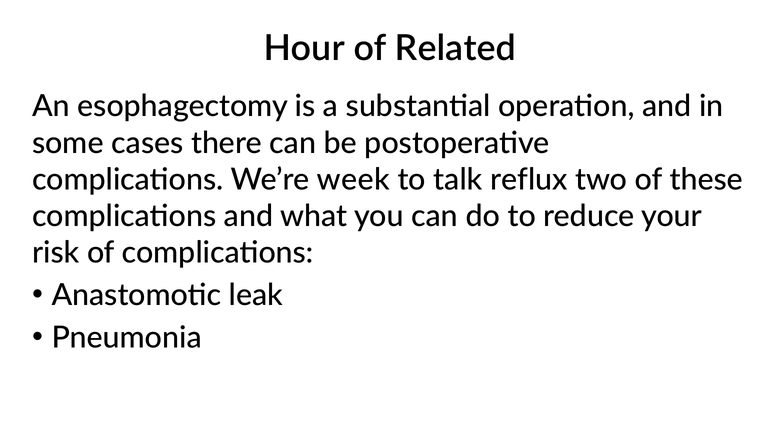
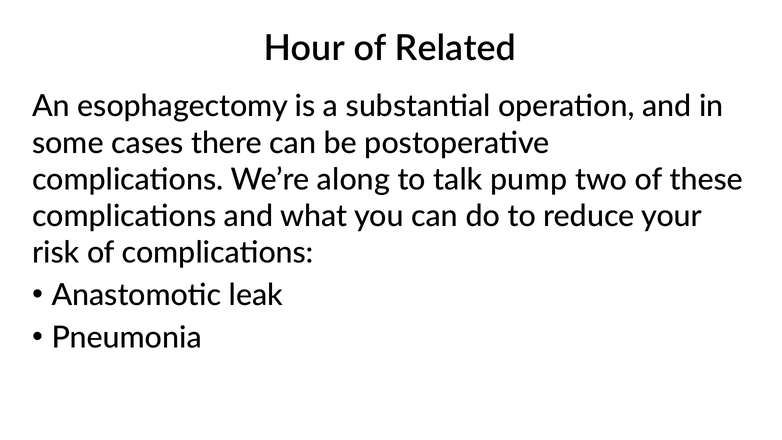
week: week -> along (353, 179)
reflux: reflux -> pump (529, 179)
